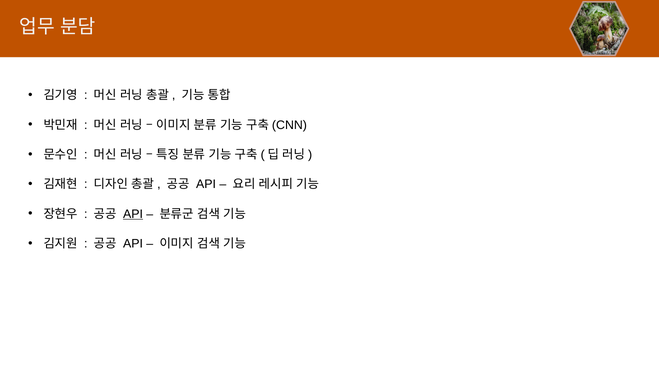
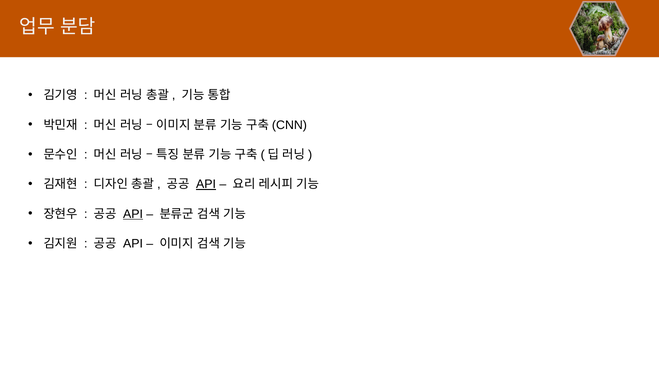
API underline: none -> present (206, 184)
